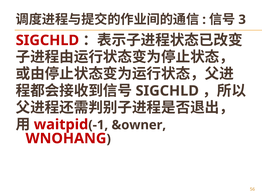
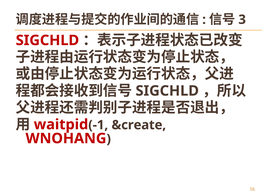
&owner: &owner -> &create (139, 125)
